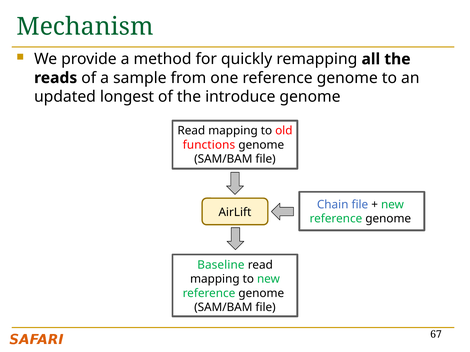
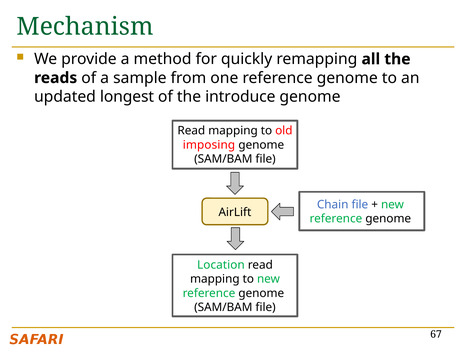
functions: functions -> imposing (209, 145)
Baseline: Baseline -> Location (221, 265)
